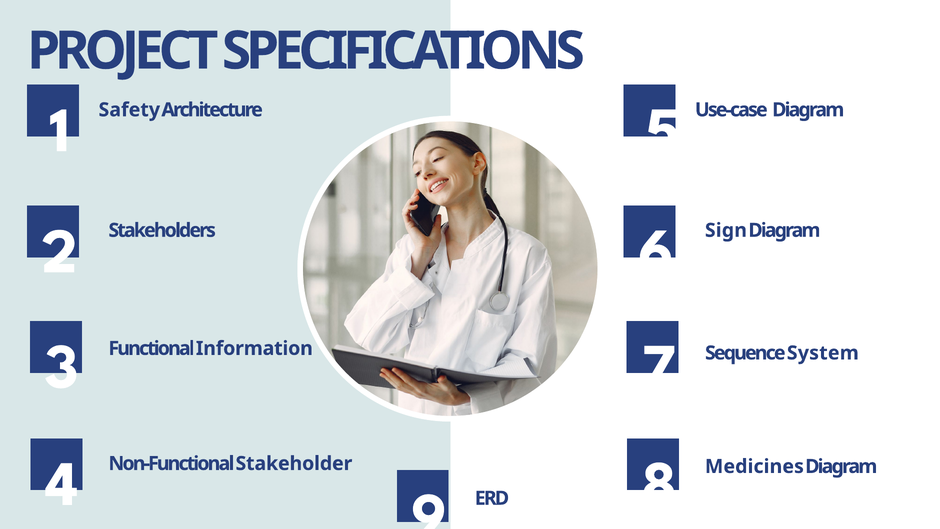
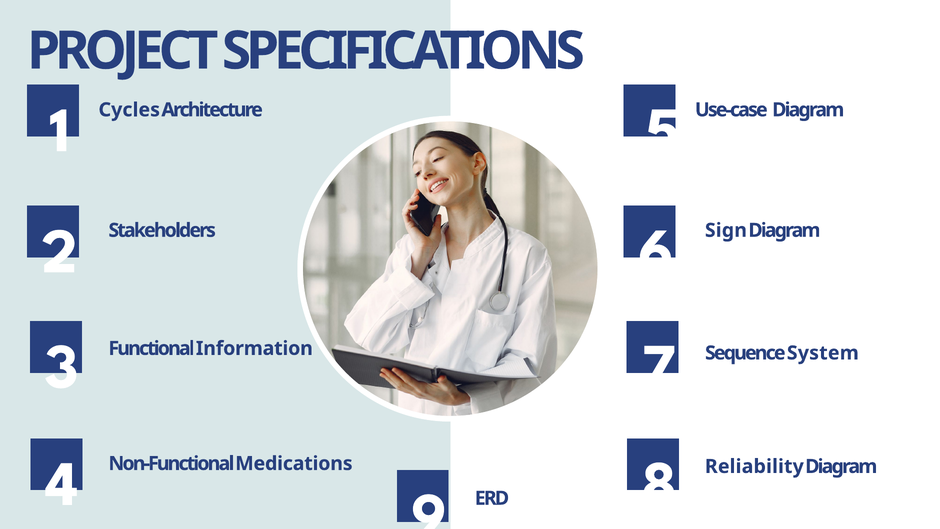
Safety: Safety -> Cycles (129, 110)
Medicines: Medicines -> Reliability (754, 466)
Stakeholder: Stakeholder -> Medications (294, 463)
